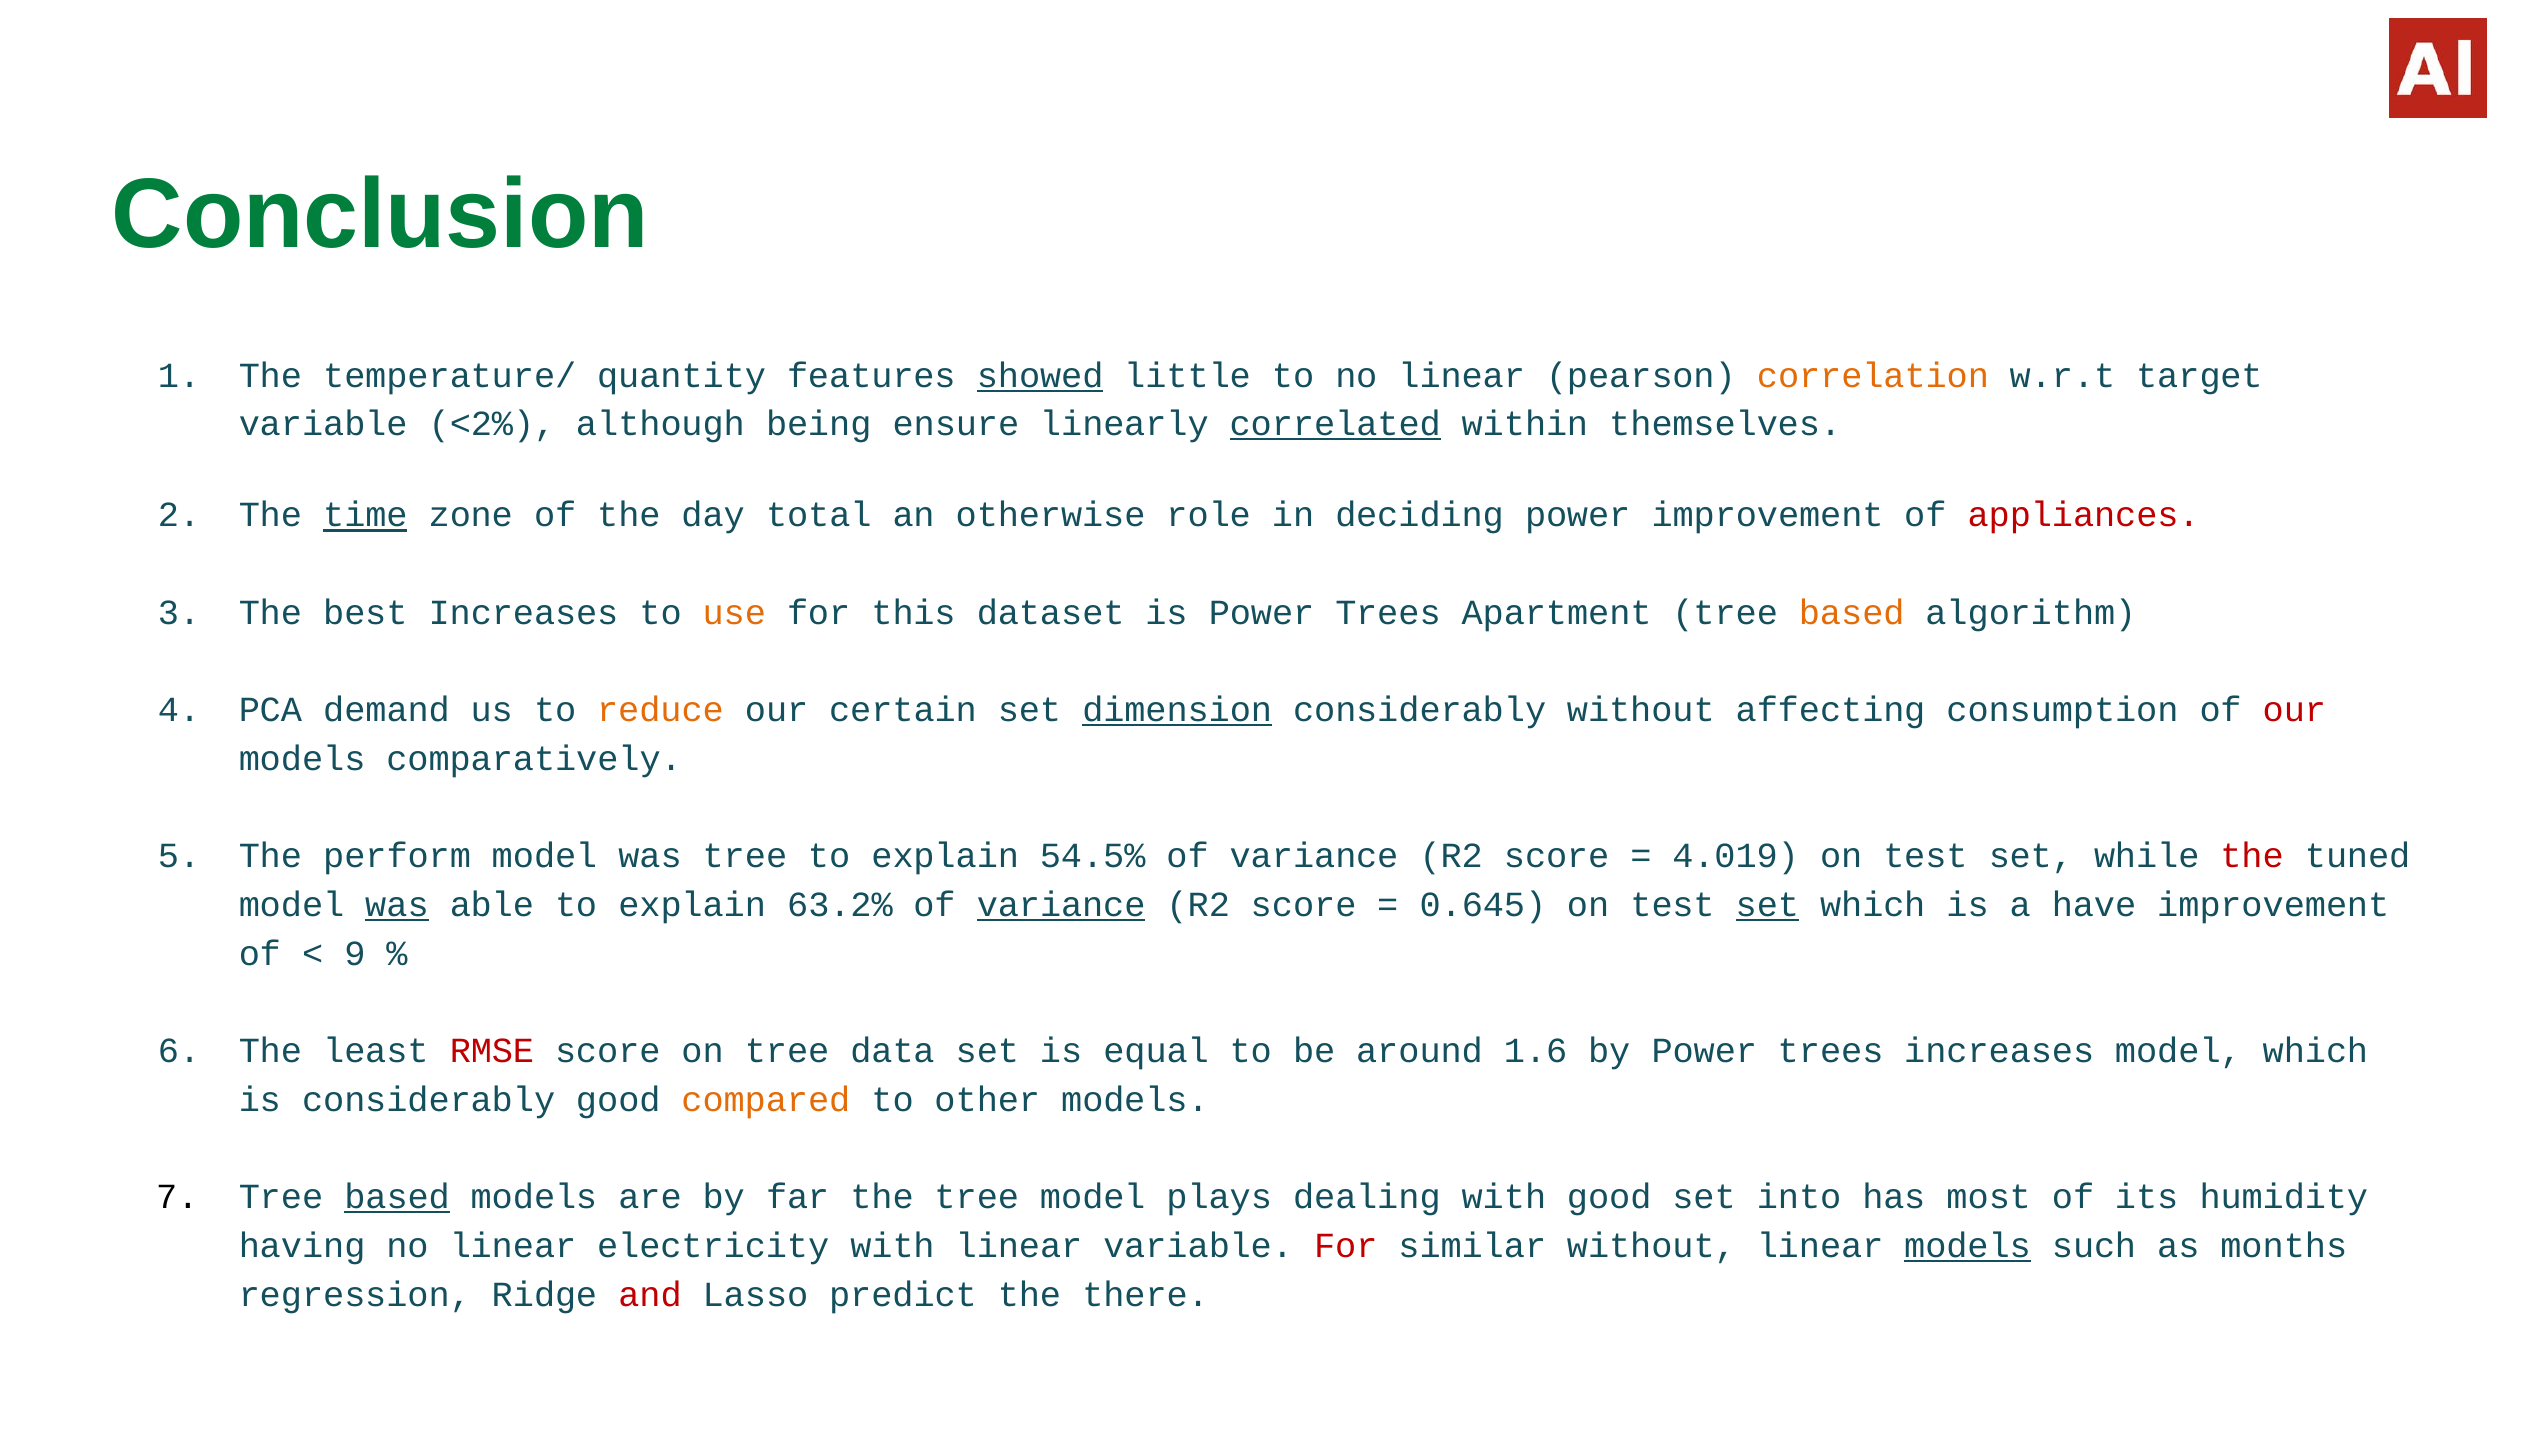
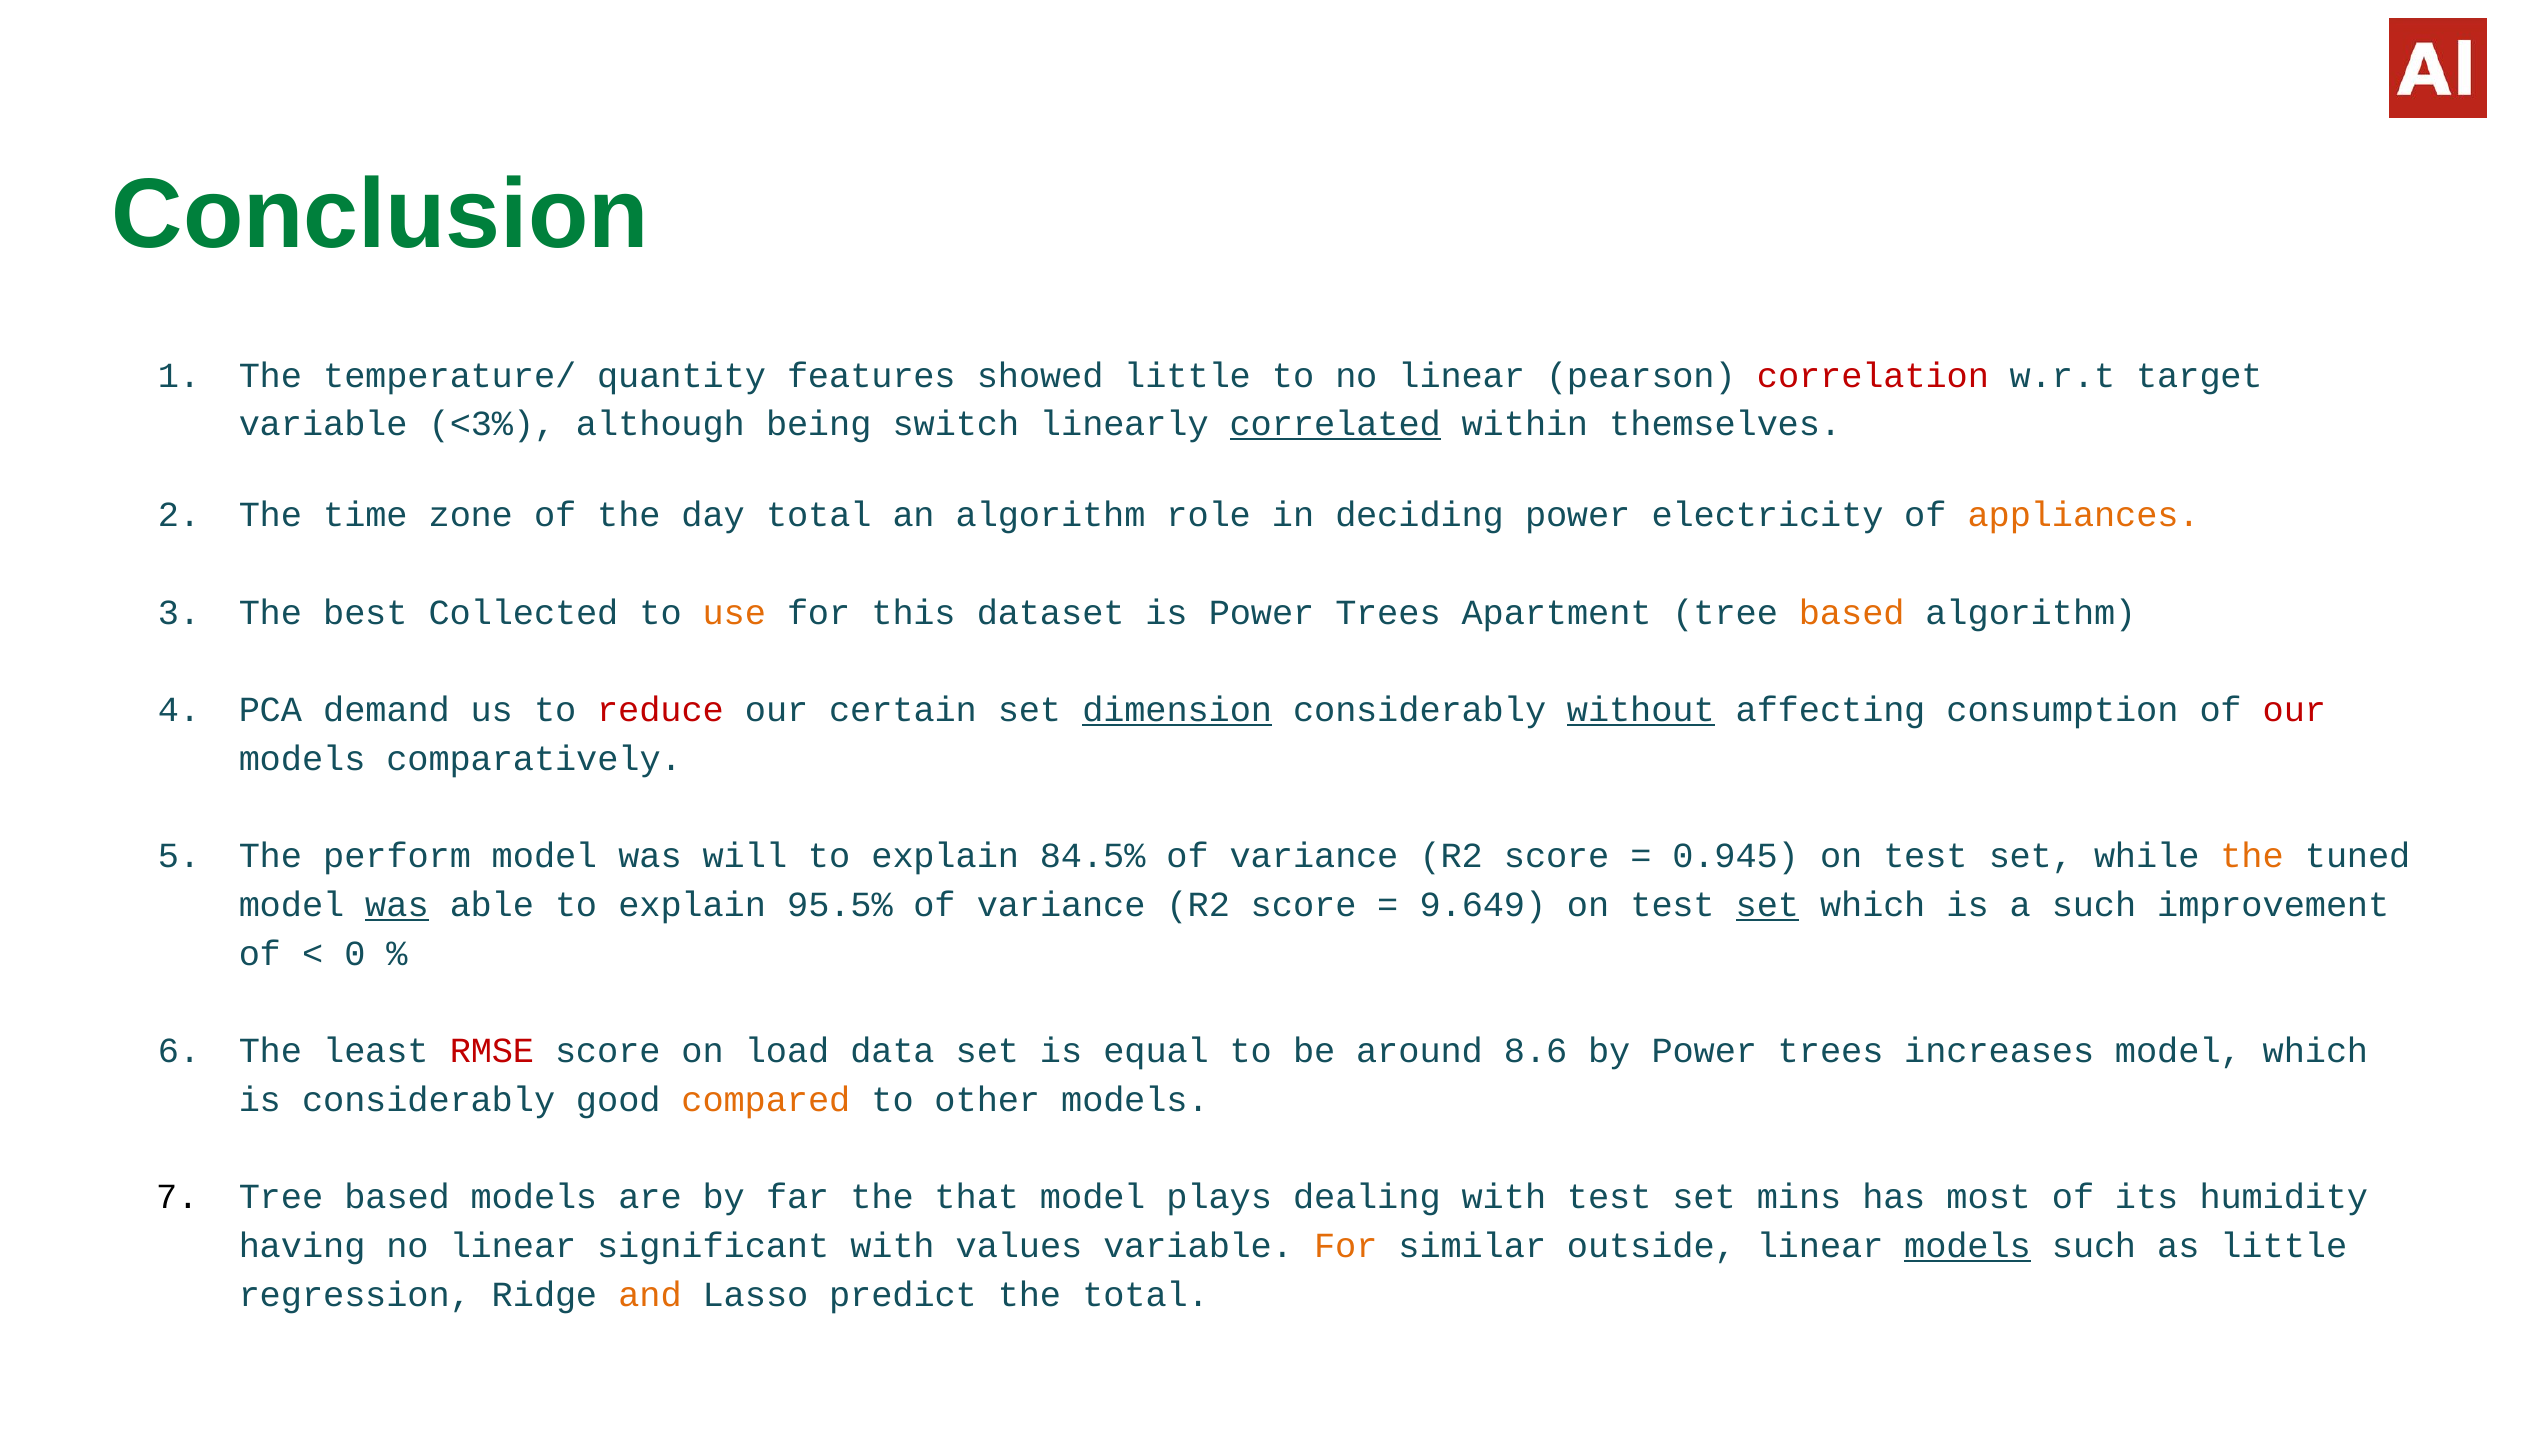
showed underline: present -> none (1040, 375)
correlation colour: orange -> red (1873, 375)
<2%: <2% -> <3% (492, 424)
ensure: ensure -> switch (956, 424)
time underline: present -> none (365, 515)
an otherwise: otherwise -> algorithm (1051, 515)
power improvement: improvement -> electricity (1768, 515)
appliances colour: red -> orange (2084, 515)
best Increases: Increases -> Collected (524, 613)
reduce colour: orange -> red (660, 710)
without underline: none -> present (1641, 710)
was tree: tree -> will (745, 856)
54.5%: 54.5% -> 84.5% (1093, 856)
4.019: 4.019 -> 0.945 (1736, 856)
the colour: red -> orange (2252, 856)
63.2%: 63.2% -> 95.5% (840, 905)
variance underline: present -> none (1061, 905)
0.645: 0.645 -> 9.649 (1483, 905)
a have: have -> such (2094, 905)
9: 9 -> 0 (355, 954)
on tree: tree -> load (787, 1051)
1.6: 1.6 -> 8.6 (1536, 1051)
based underline: present -> none (397, 1197)
the tree: tree -> that (977, 1197)
with good: good -> test (1609, 1197)
into: into -> mins (1799, 1197)
electricity: electricity -> significant (713, 1246)
with linear: linear -> values (1019, 1246)
For colour: red -> orange (1346, 1246)
similar without: without -> outside (1651, 1246)
as months: months -> little (2284, 1246)
and colour: red -> orange (650, 1294)
the there: there -> total (1146, 1294)
